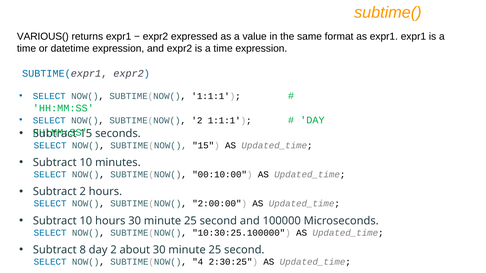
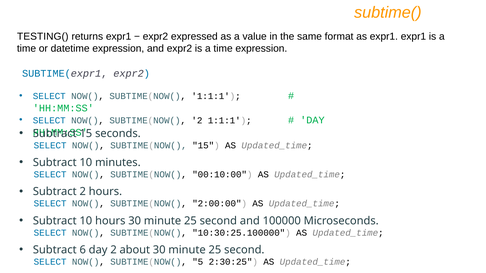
VARIOUS(: VARIOUS( -> TESTING( (43, 37)
8: 8 -> 6 (83, 250)
4: 4 -> 5 (198, 262)
